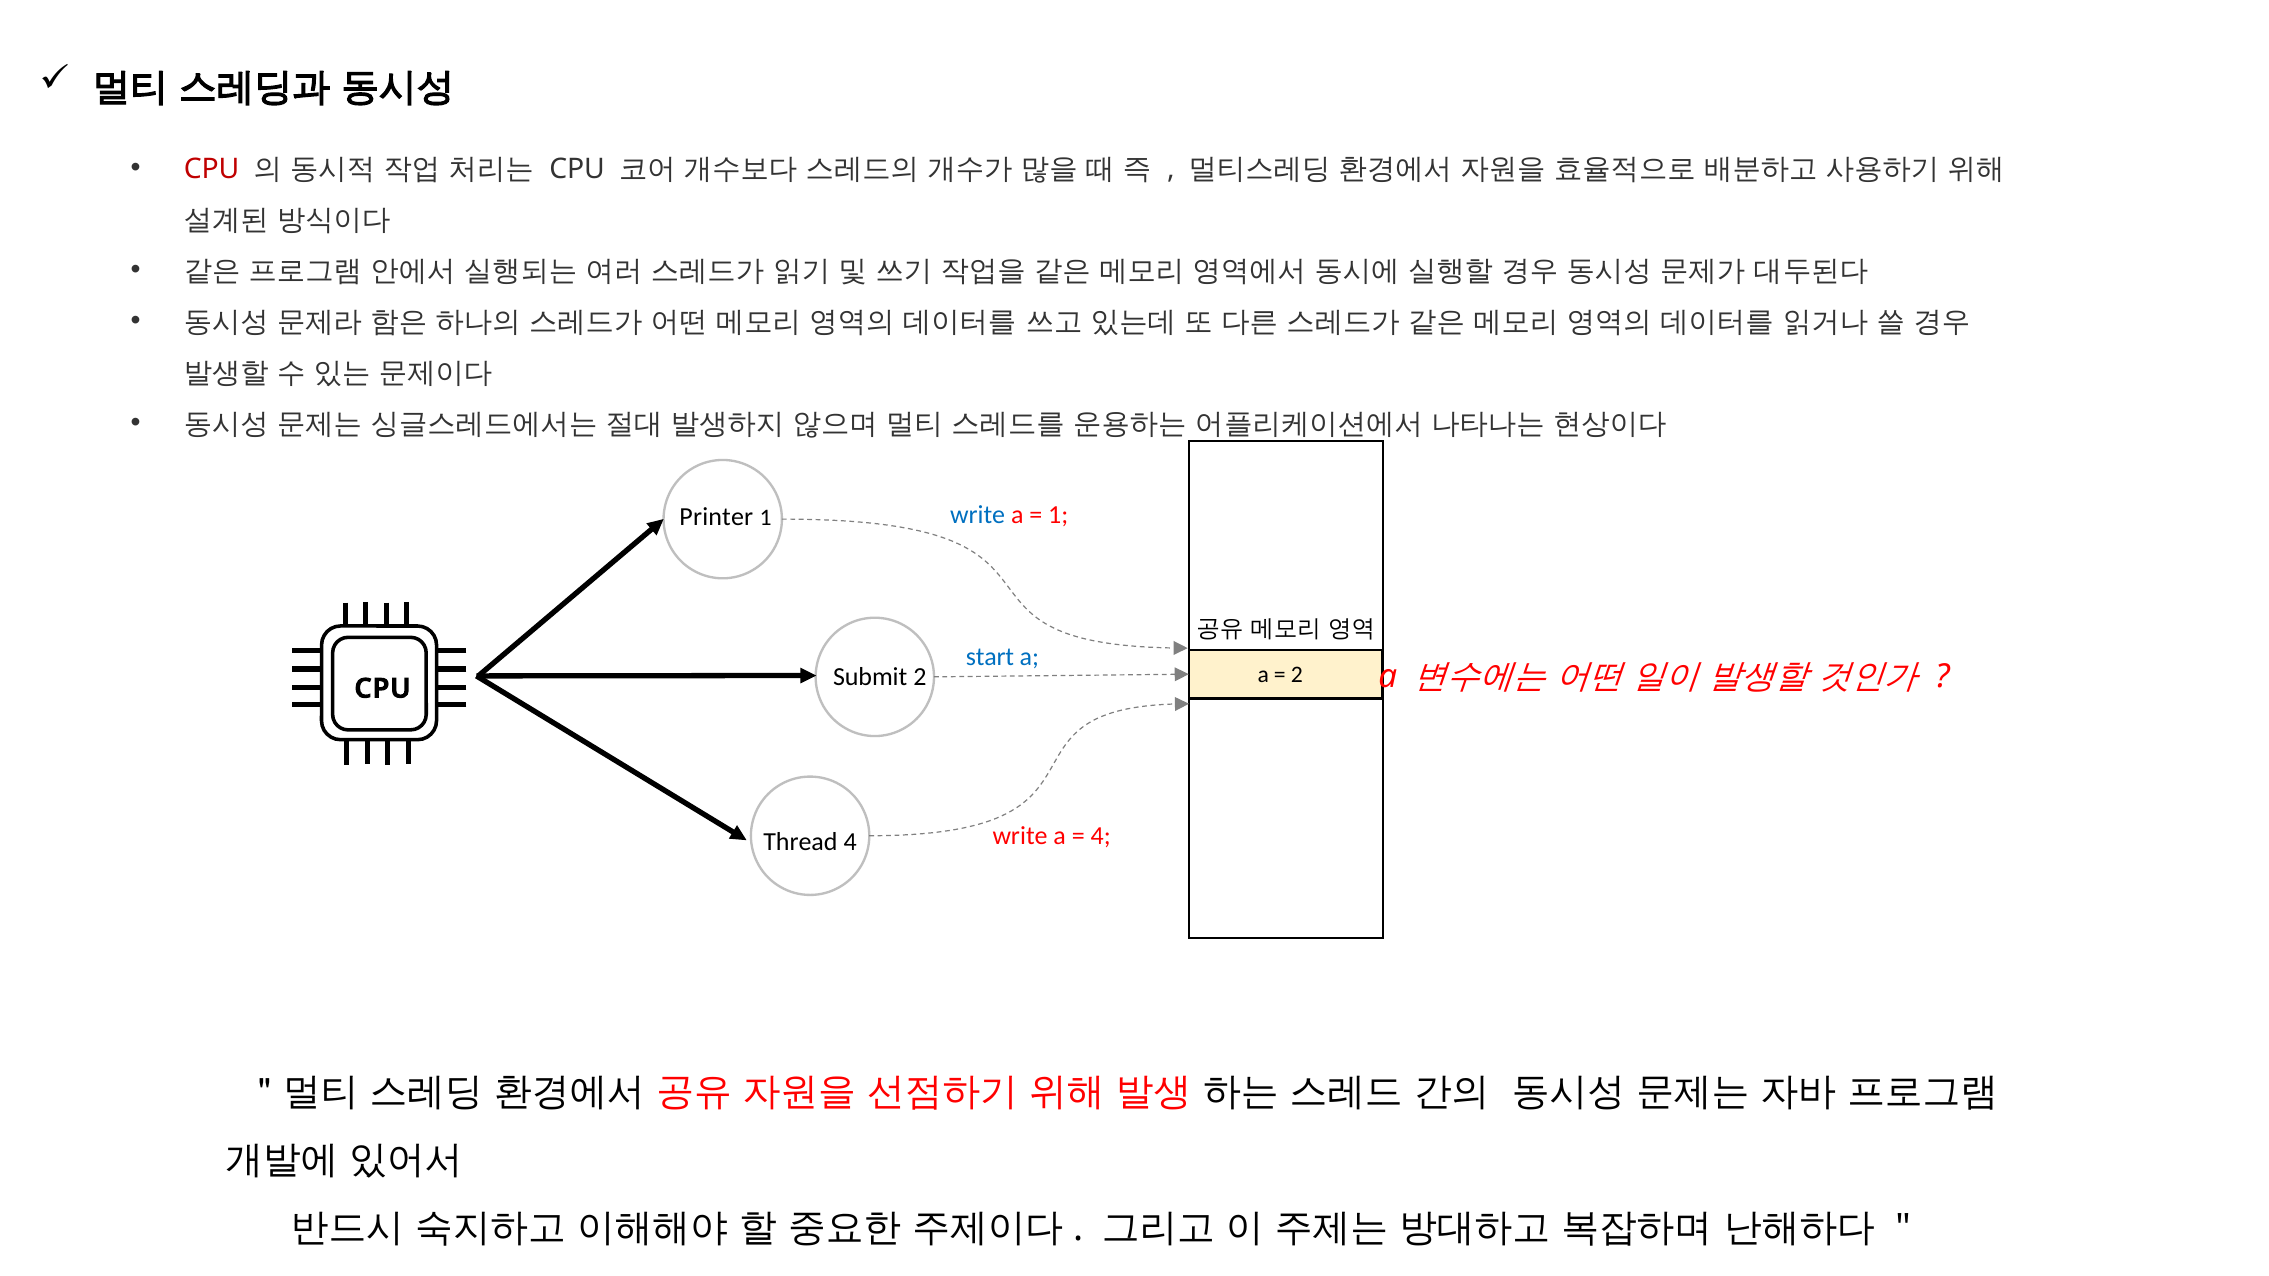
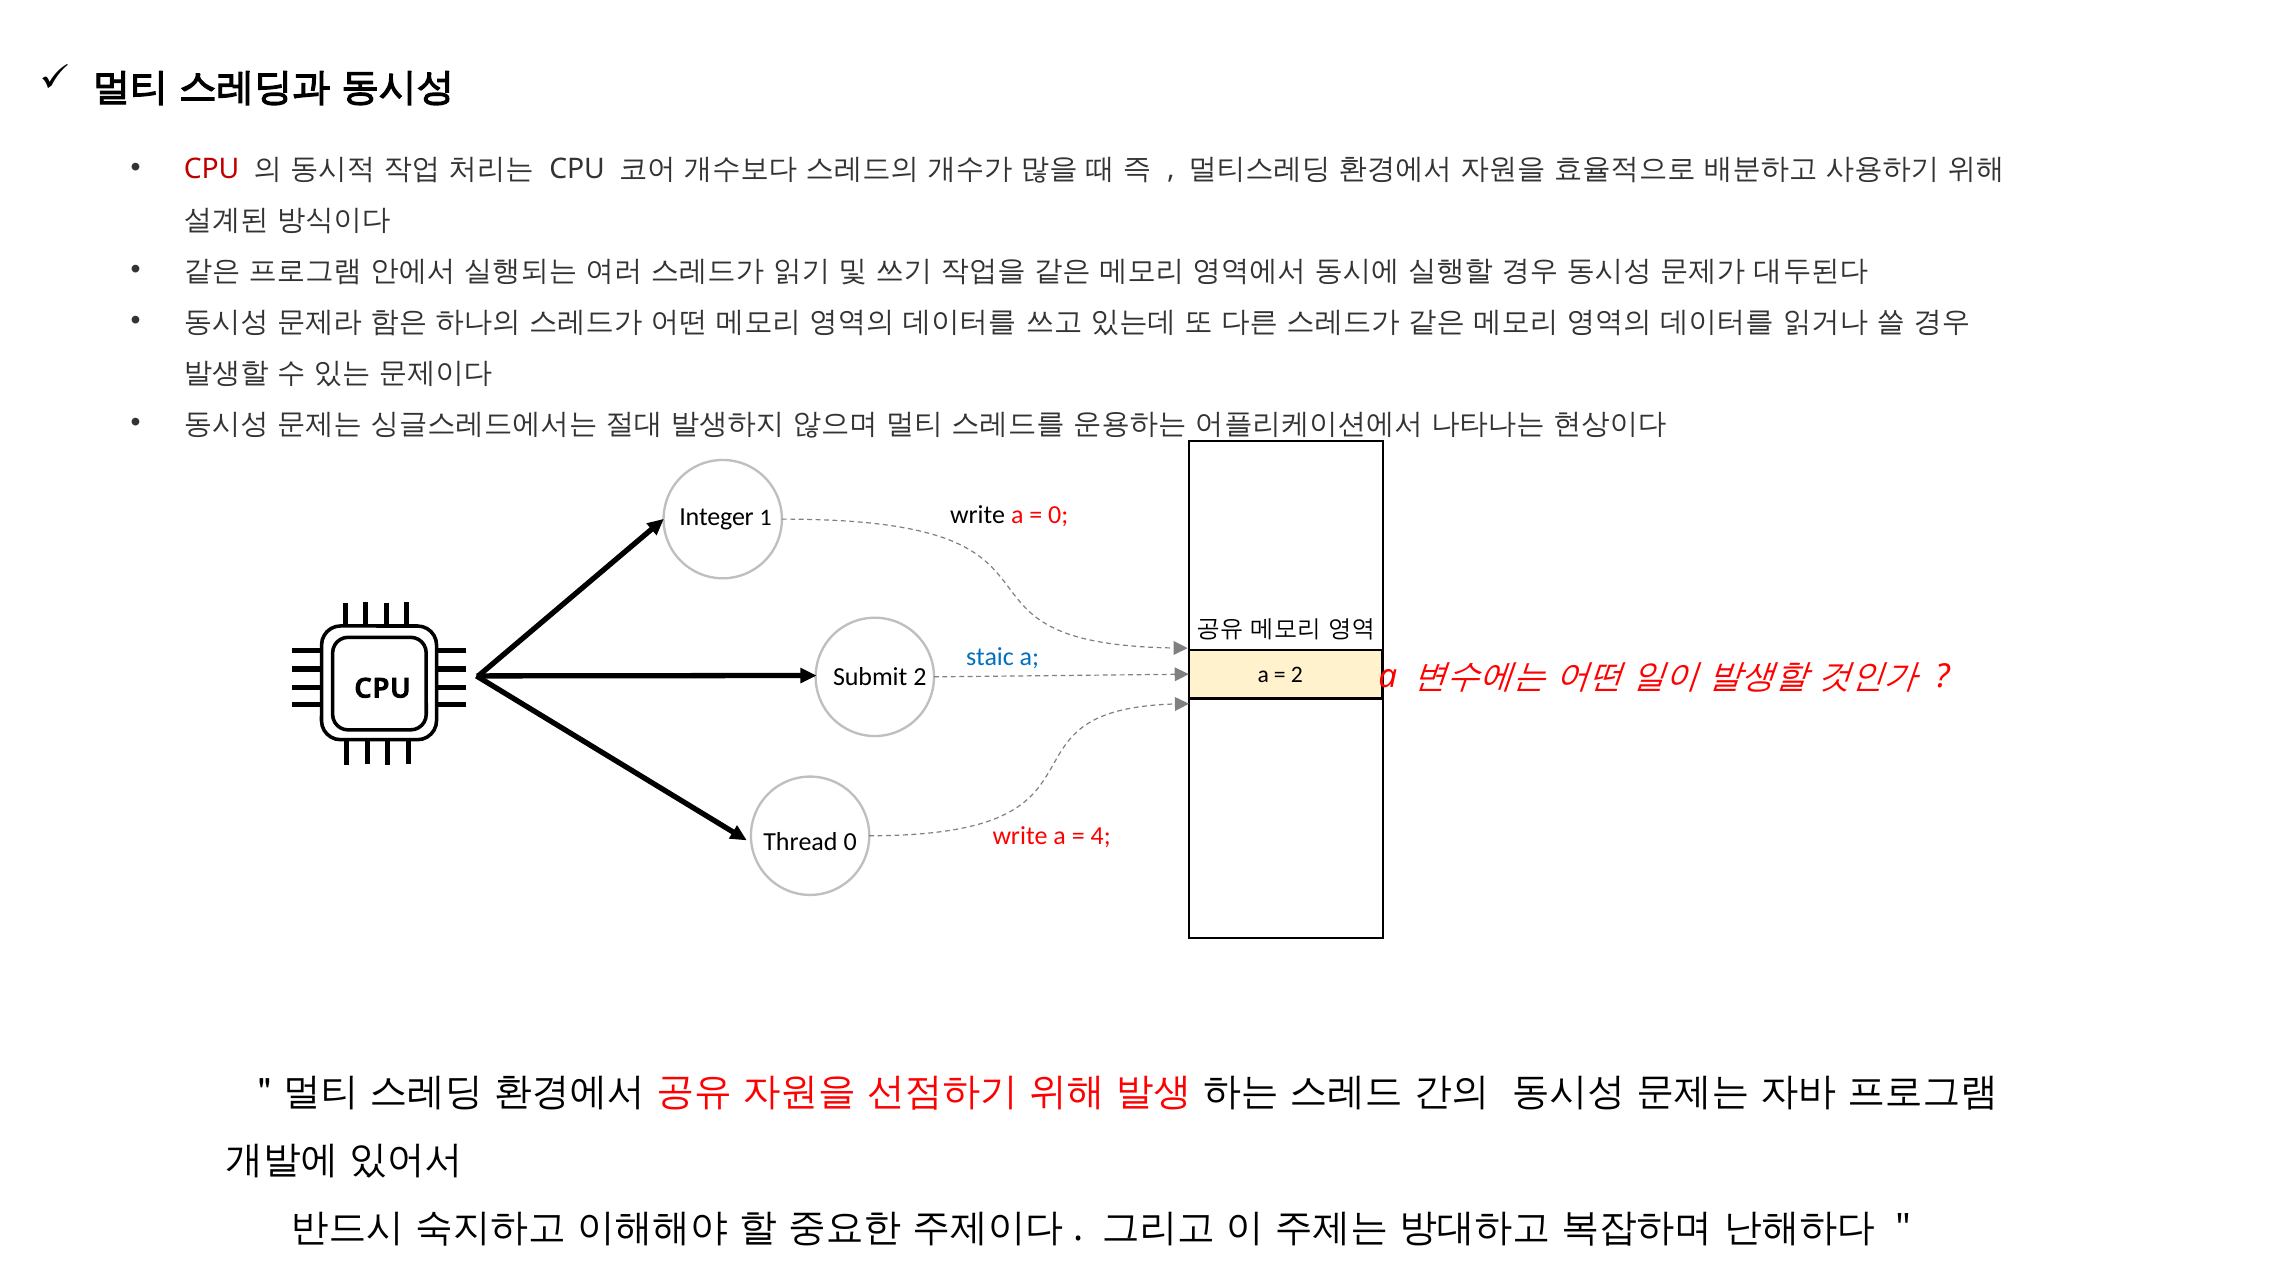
write colour: blue -> black (978, 516)
1: 1 -> 0 (1058, 516)
Printer: Printer -> Integer (717, 517)
start: start -> staic (990, 657)
Thread 4: 4 -> 0 (850, 842)
